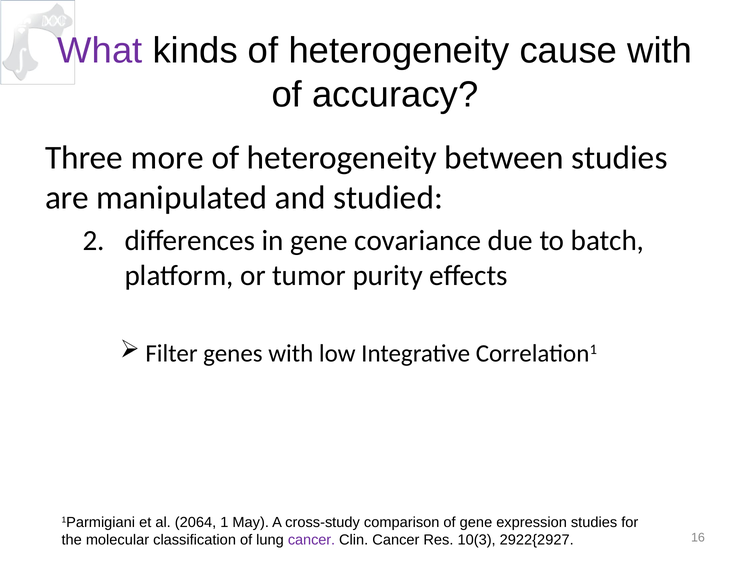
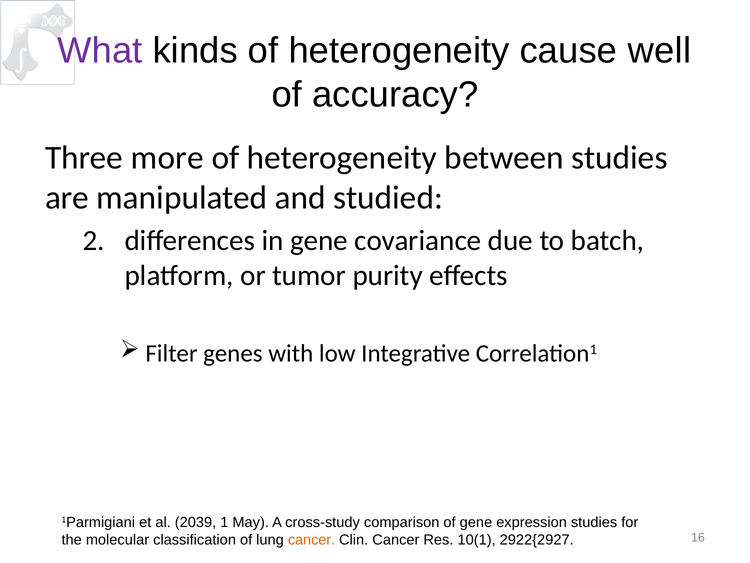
cause with: with -> well (660, 51)
2064: 2064 -> 2039 (196, 522)
cancer colour: purple -> orange (312, 539)
10(3: 10(3 -> 10(1 (477, 539)
